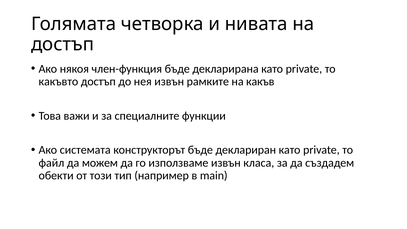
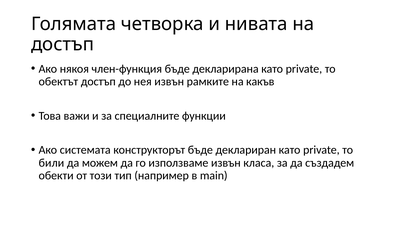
какъвто: какъвто -> обектът (58, 82)
файл: файл -> били (51, 163)
